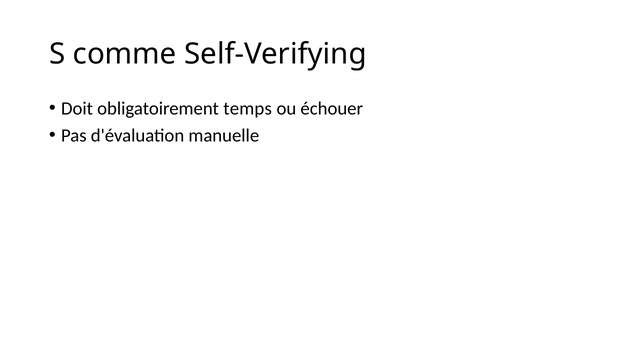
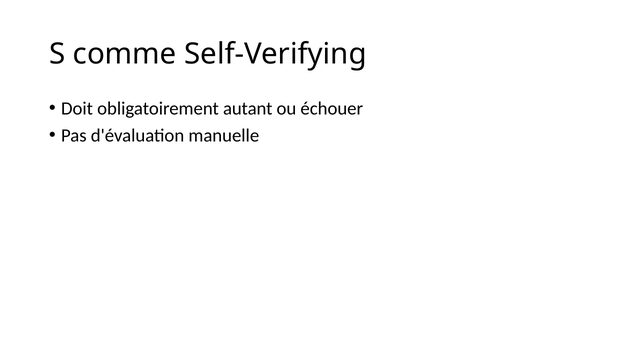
temps: temps -> autant (248, 109)
